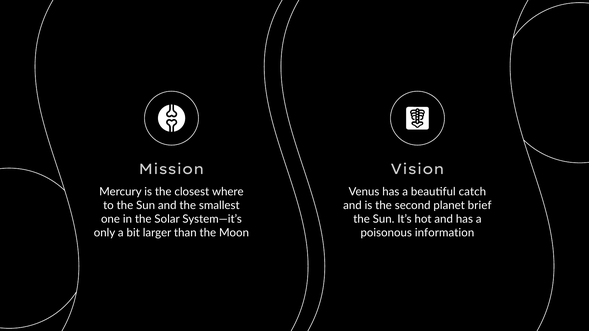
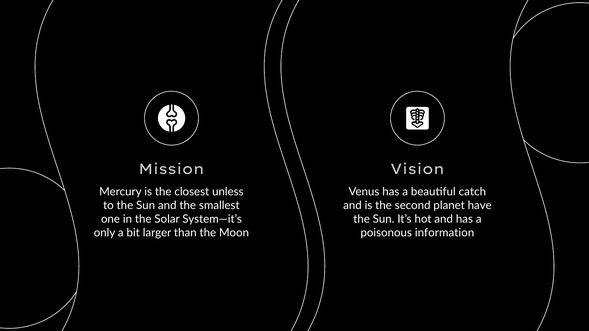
where: where -> unless (228, 192)
brief: brief -> have (480, 206)
